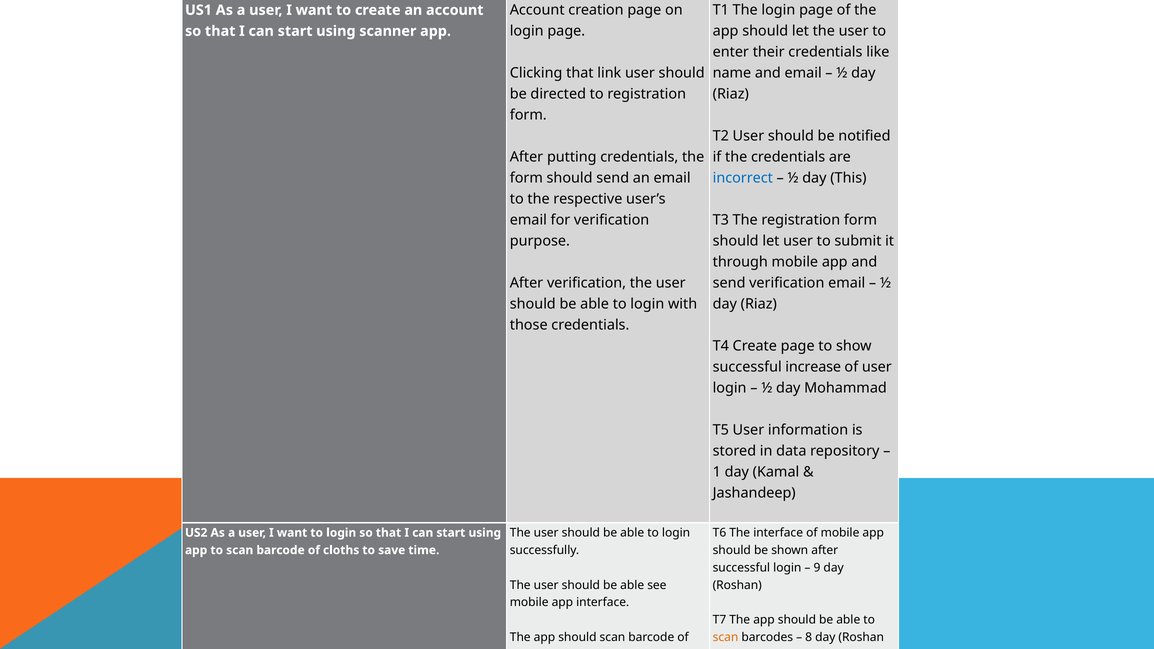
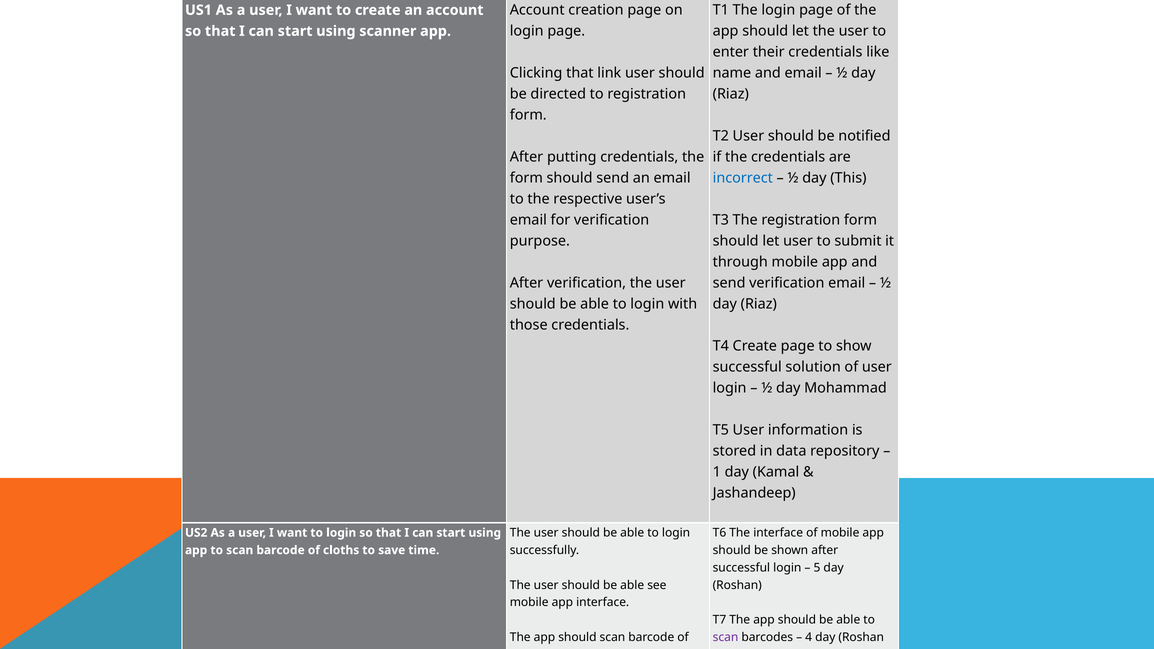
increase: increase -> solution (813, 367)
9: 9 -> 5 (817, 568)
scan colour: orange -> purple (726, 638)
8: 8 -> 4 (809, 638)
